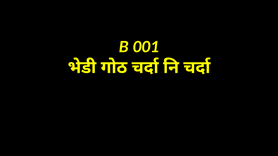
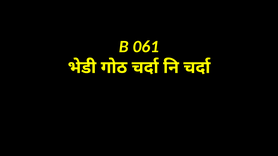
001: 001 -> 061 (146, 47)
